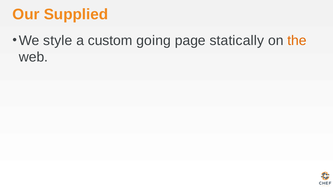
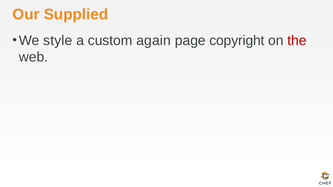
going: going -> again (154, 41)
statically: statically -> copyright (237, 41)
the colour: orange -> red (297, 41)
